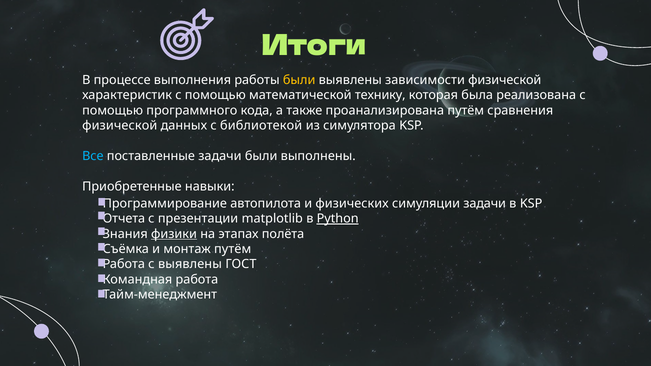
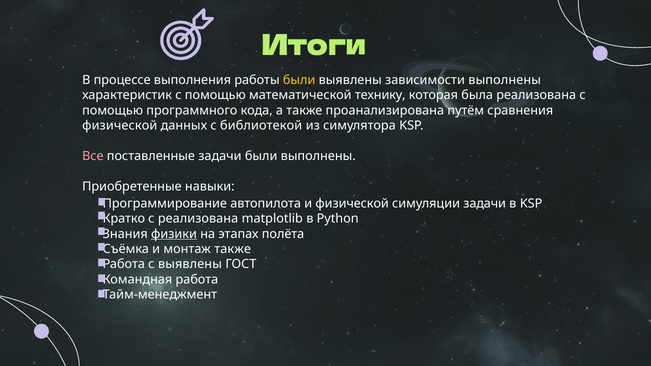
зависимости физической: физической -> выполнены (505, 80)
Все colour: light blue -> pink (93, 156)
и физических: физических -> физической (352, 204)
Отчета: Отчета -> Кратко (124, 219)
с презентации: презентации -> реализована (198, 219)
Python underline: present -> none (338, 219)
монтаж путём: путём -> также (233, 249)
